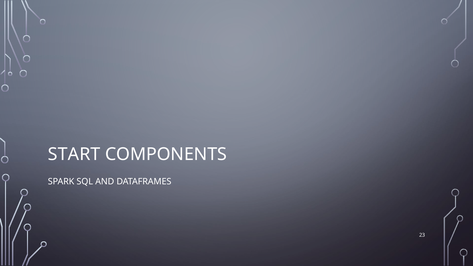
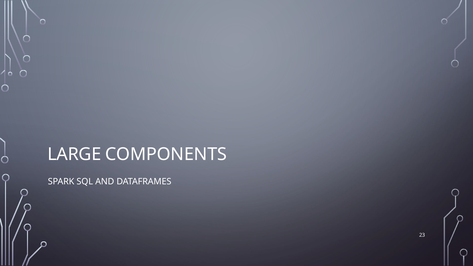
START: START -> LARGE (74, 154)
